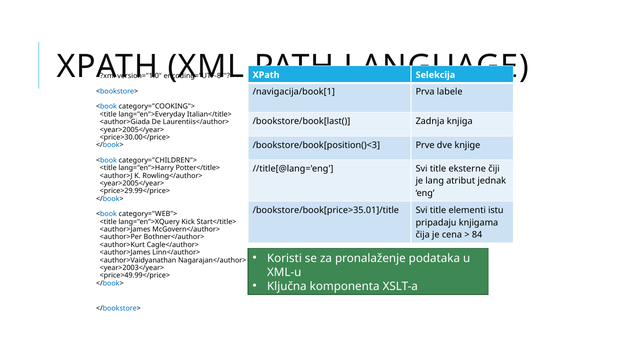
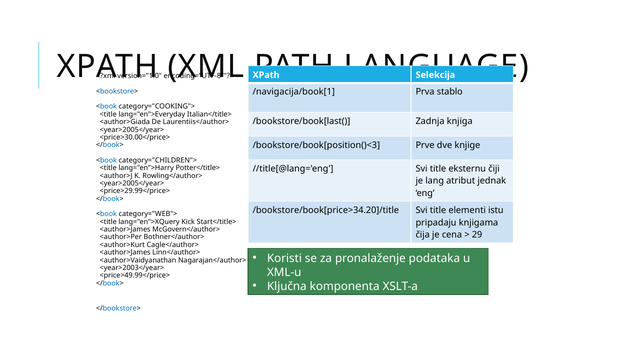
labele: labele -> stablo (450, 92)
eksterne: eksterne -> eksternu (467, 168)
/bookstore/book[price>35.01]/title: /bookstore/book[price>35.01]/title -> /bookstore/book[price>34.20]/title (326, 210)
84: 84 -> 29 (477, 235)
